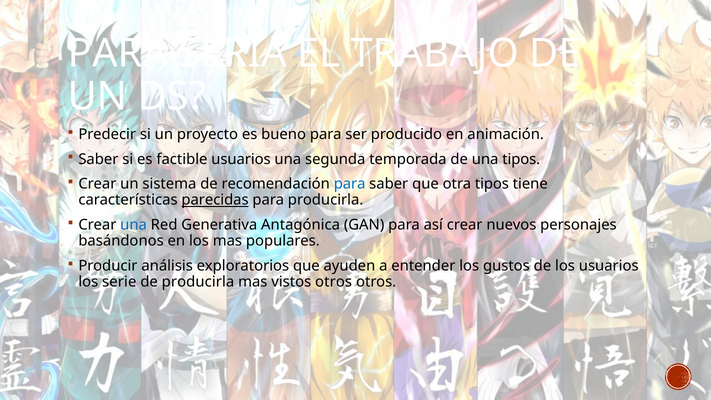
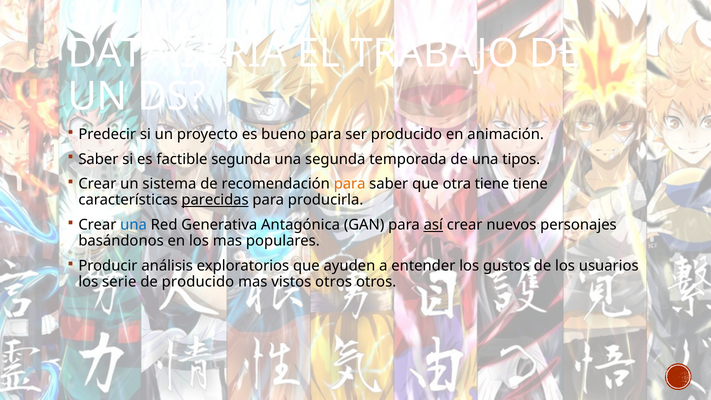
PARA: PARA -> DATA (118, 53)
factible usuarios: usuarios -> segunda (241, 159)
para colour: blue -> orange (350, 184)
otra tipos: tipos -> tiene (492, 184)
así underline: none -> present (433, 225)
de producirla: producirla -> producido (198, 282)
